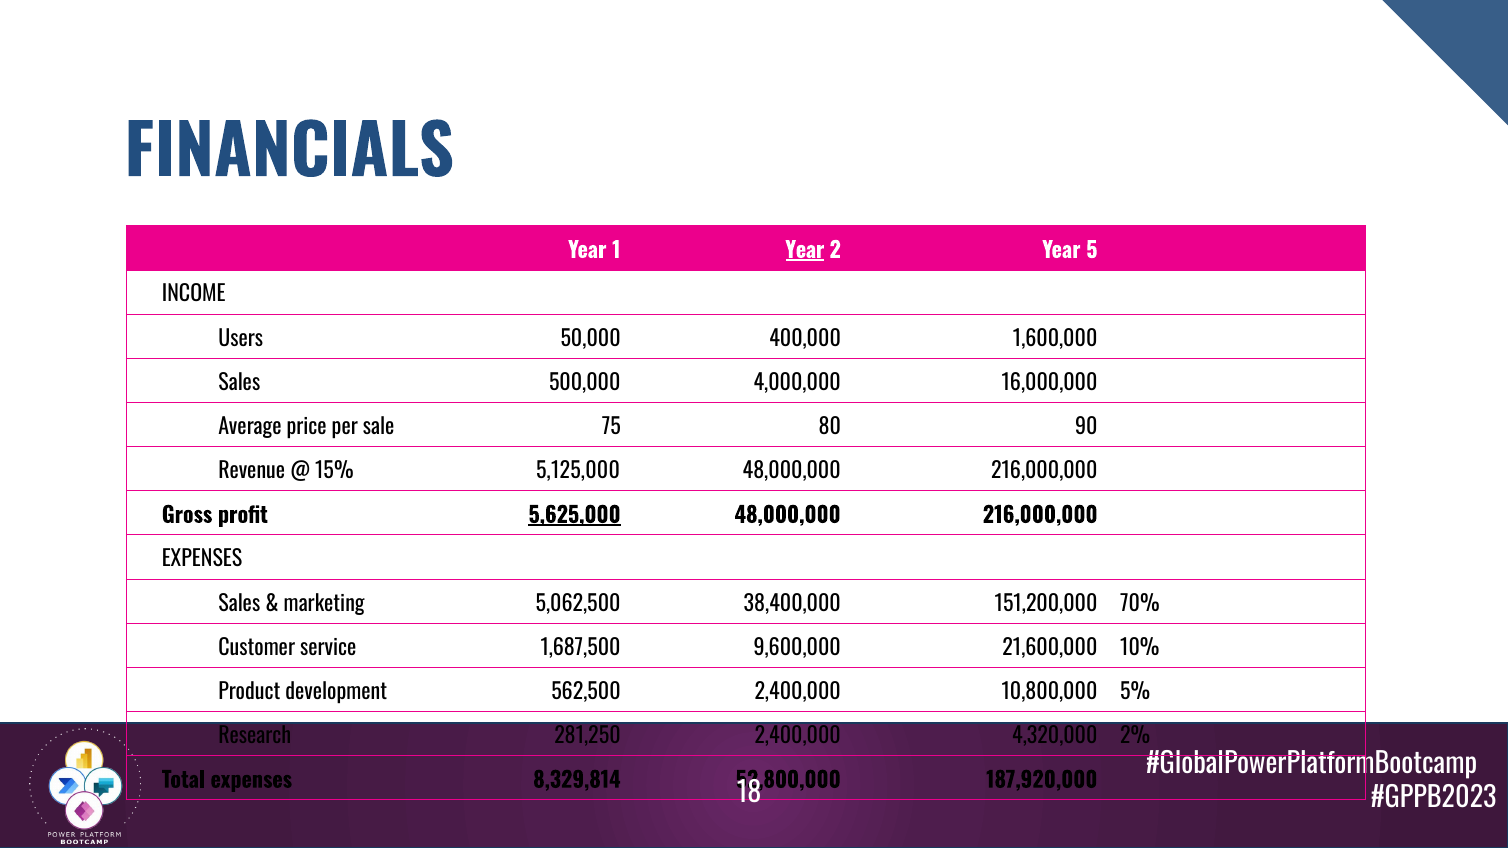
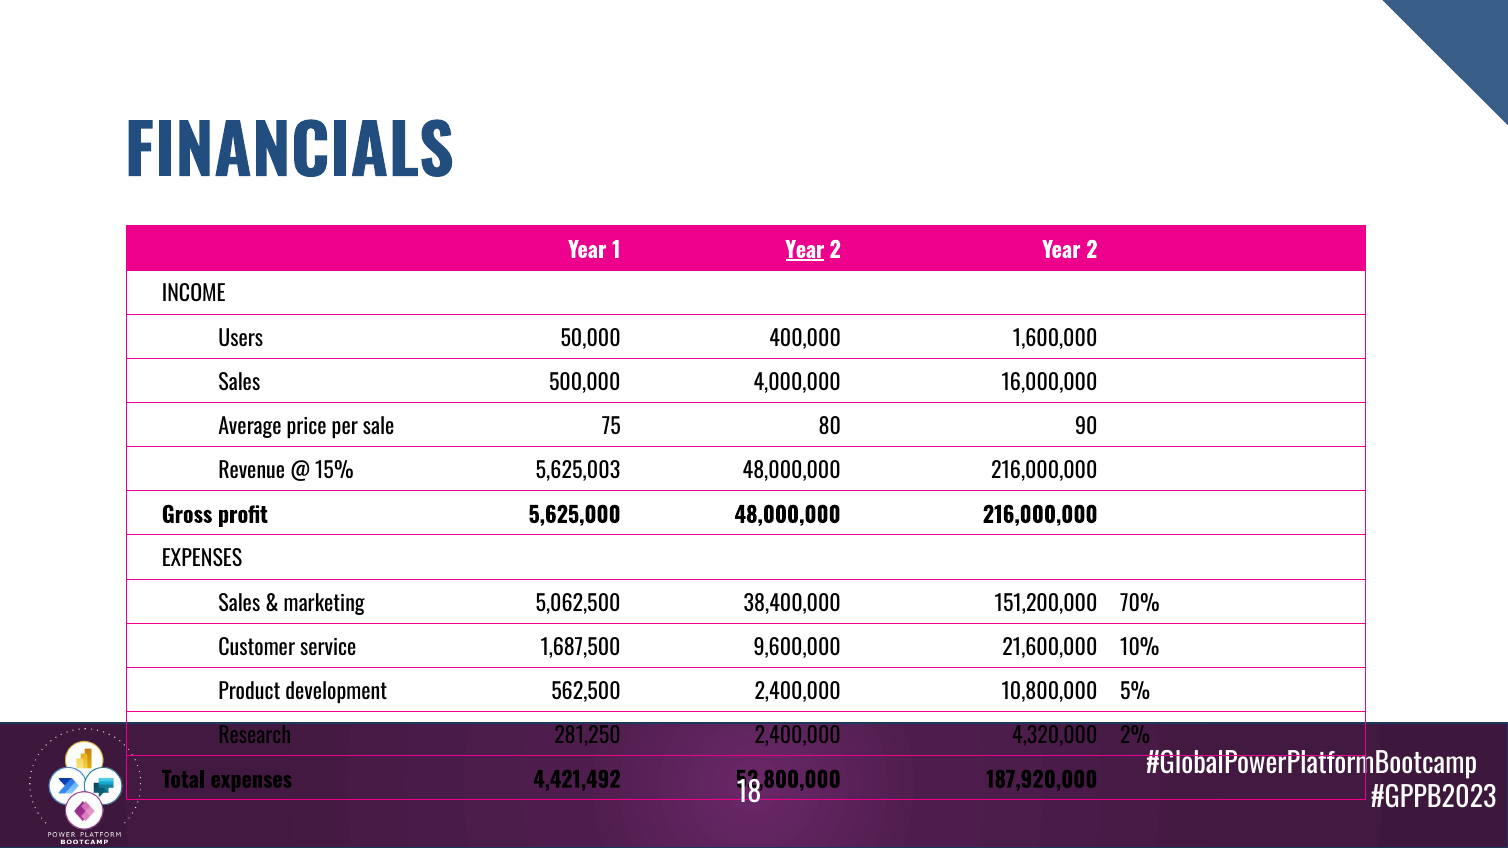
2 Year 5: 5 -> 2 (1092, 251)
5,125,000: 5,125,000 -> 5,625,003 (578, 471)
5,625,000 underline: present -> none (575, 516)
8,329,814: 8,329,814 -> 4,421,492 (577, 781)
